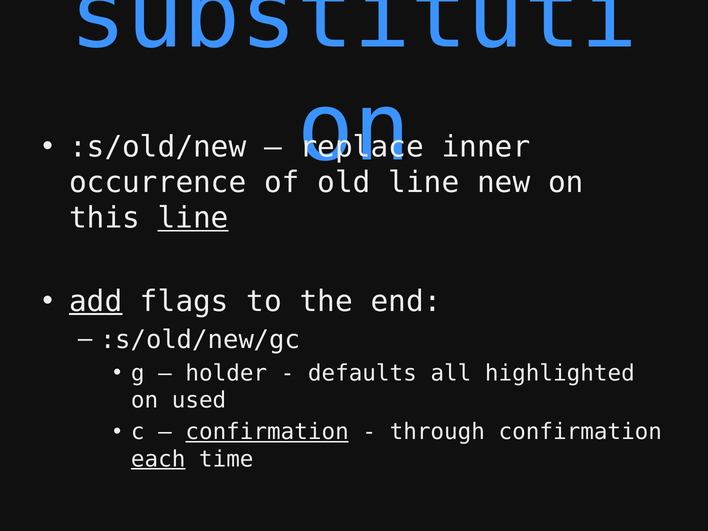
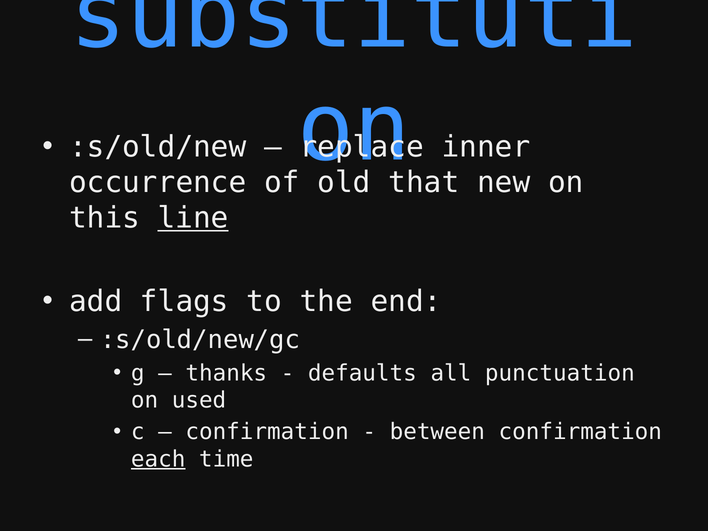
line: line -> that (424, 183)
add underline: present -> none (96, 301)
holder: holder -> thanks (226, 373)
highlighted: highlighted -> punctuation (560, 373)
confirmation underline: present -> none (267, 432)
through: through -> between (437, 432)
